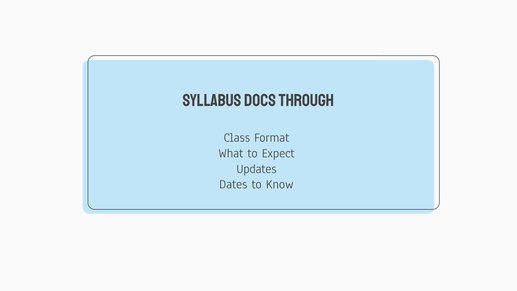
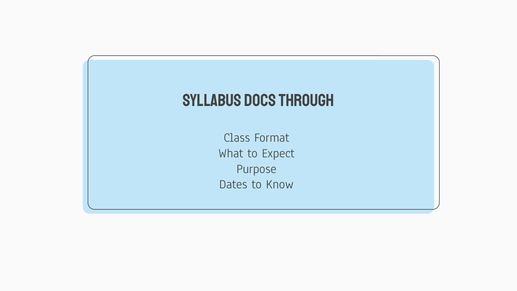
Updates: Updates -> Purpose (256, 169)
